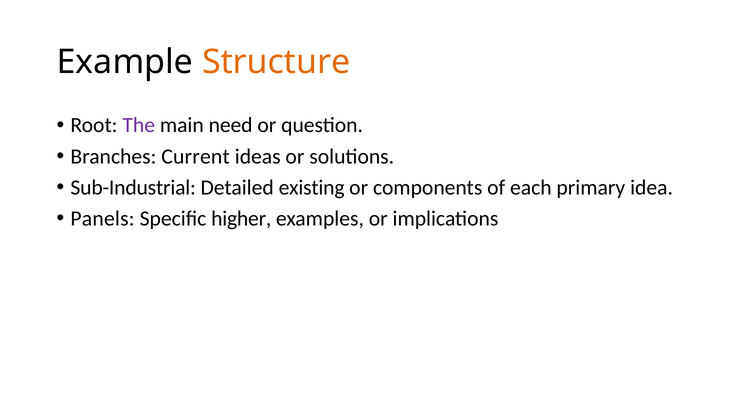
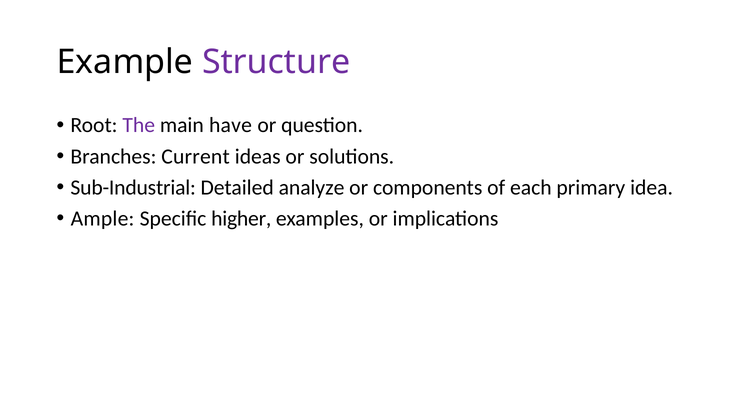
Structure colour: orange -> purple (276, 62)
need: need -> have (230, 125)
existing: existing -> analyze (312, 188)
Panels: Panels -> Ample (103, 219)
